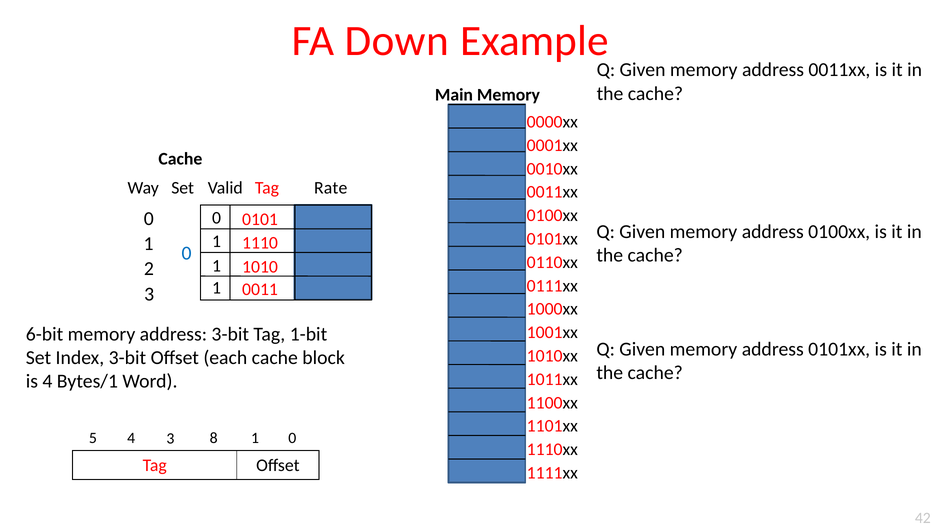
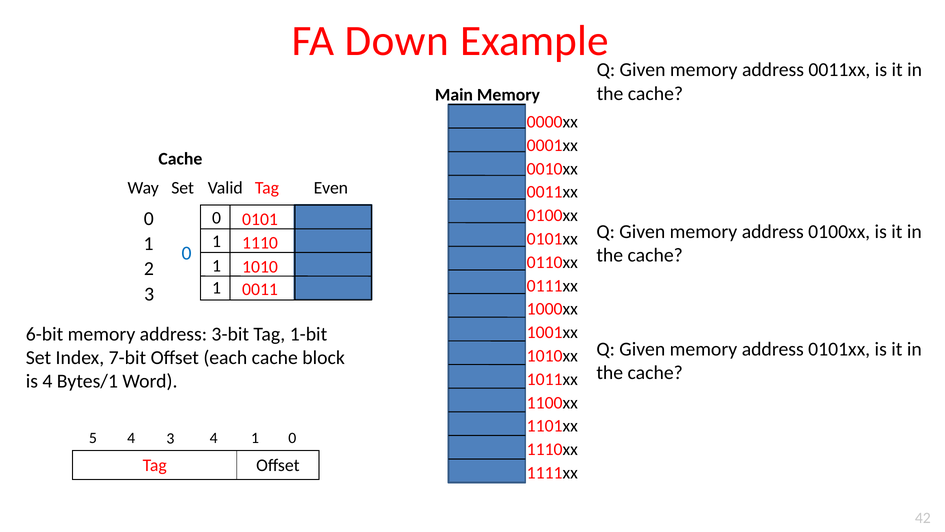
Rate: Rate -> Even (331, 188)
Index 3-bit: 3-bit -> 7-bit (127, 357)
3 8: 8 -> 4 (214, 438)
